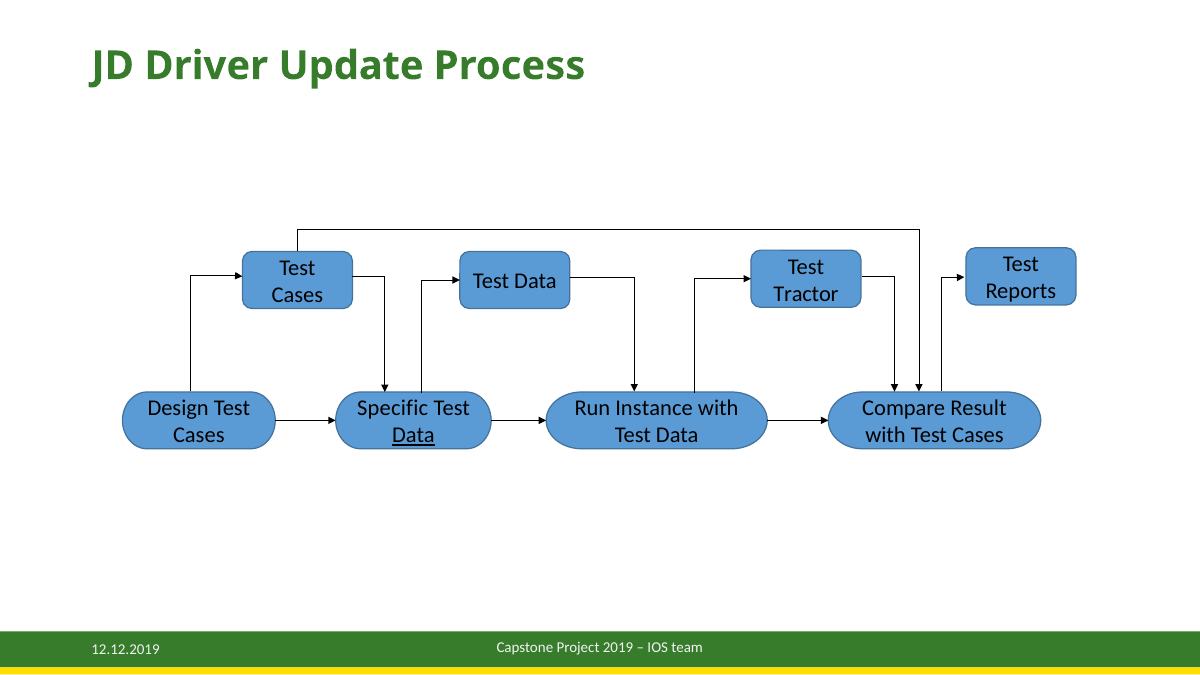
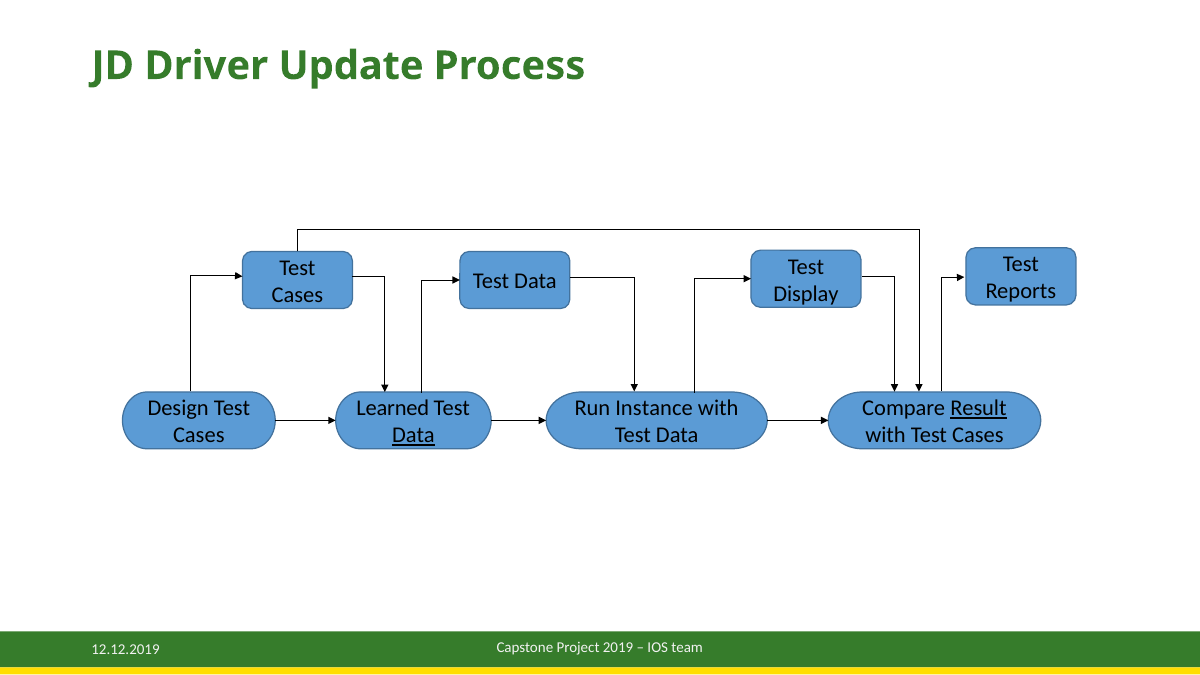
Tractor: Tractor -> Display (806, 294)
Specific: Specific -> Learned (393, 408)
Result underline: none -> present (978, 408)
